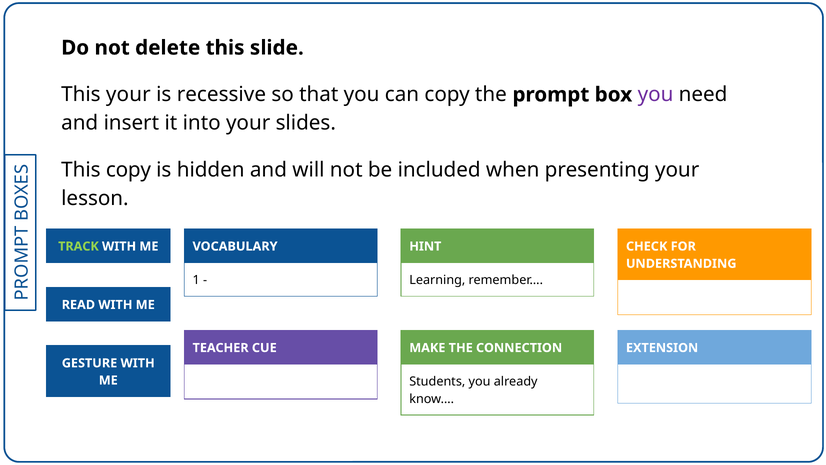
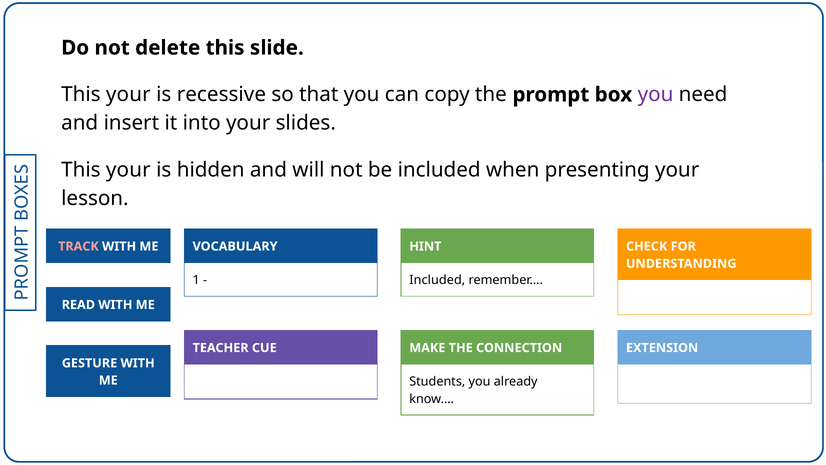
copy: copy -> your (128, 170)
TRACK colour: light green -> pink (78, 246)
Learning: Learning -> Included (437, 280)
